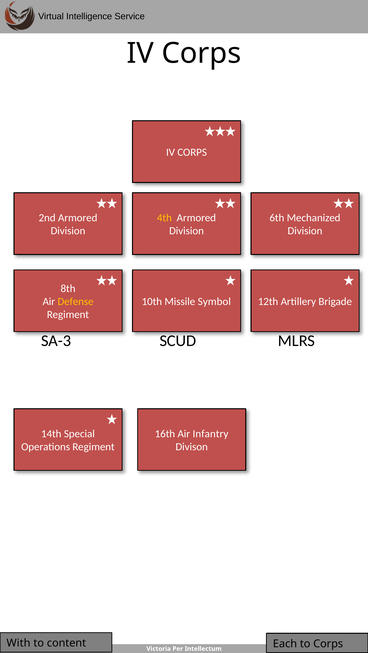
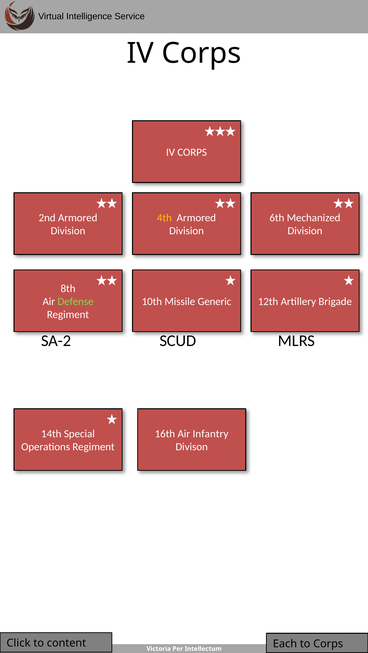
Defense colour: yellow -> light green (76, 302)
Symbol: Symbol -> Generic (214, 302)
SA-3: SA-3 -> SA-2 (56, 341)
With: With -> Click (19, 644)
